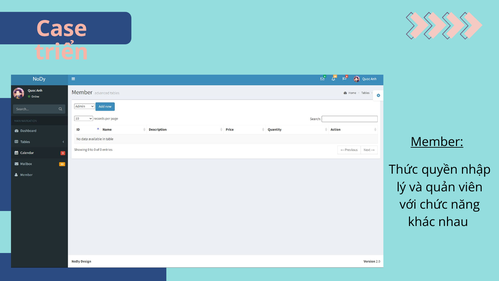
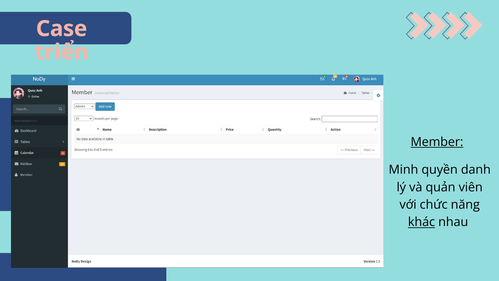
Thức: Thức -> Minh (403, 170)
nhập: nhập -> danh (476, 170)
khác underline: none -> present (422, 222)
